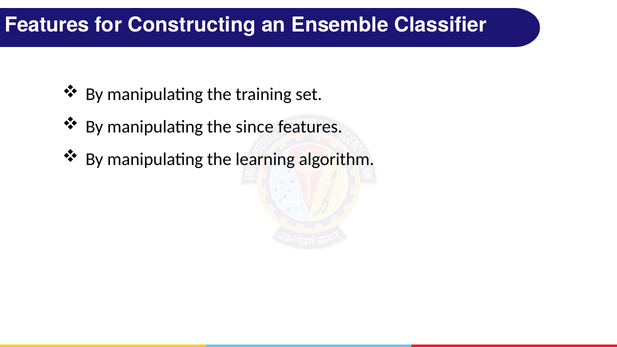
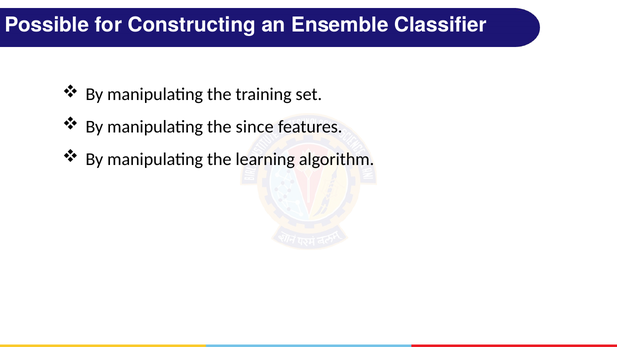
Features: Features -> Possible (47, 25)
